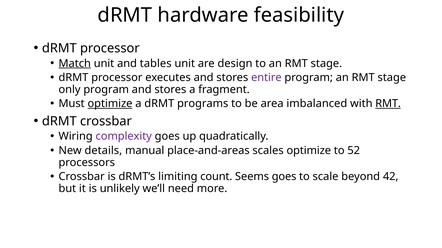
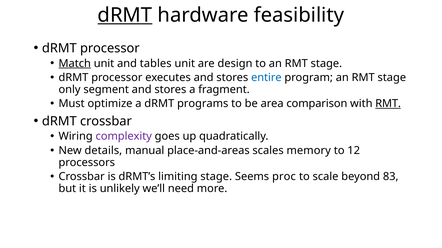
dRMT underline: none -> present (125, 15)
entire colour: purple -> blue (266, 78)
only program: program -> segment (106, 90)
optimize underline: present -> none (110, 104)
imbalanced: imbalanced -> comparison (317, 104)
scales optimize: optimize -> memory (309, 151)
52: 52 -> 12 (354, 151)
limiting count: count -> stage (216, 177)
Seems goes: goes -> proc (284, 177)
42: 42 -> 83 (391, 177)
